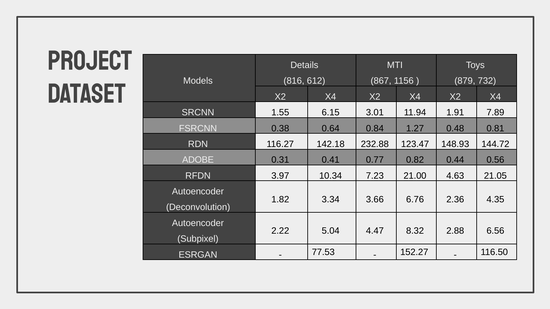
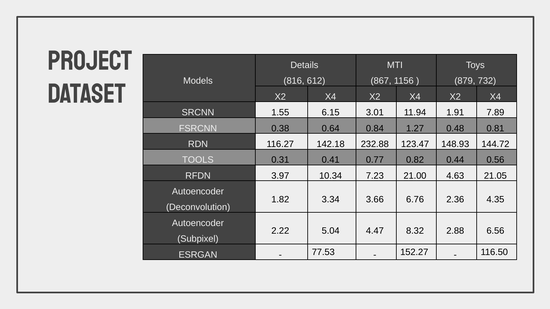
ADOBE: ADOBE -> TOOLS (198, 160)
